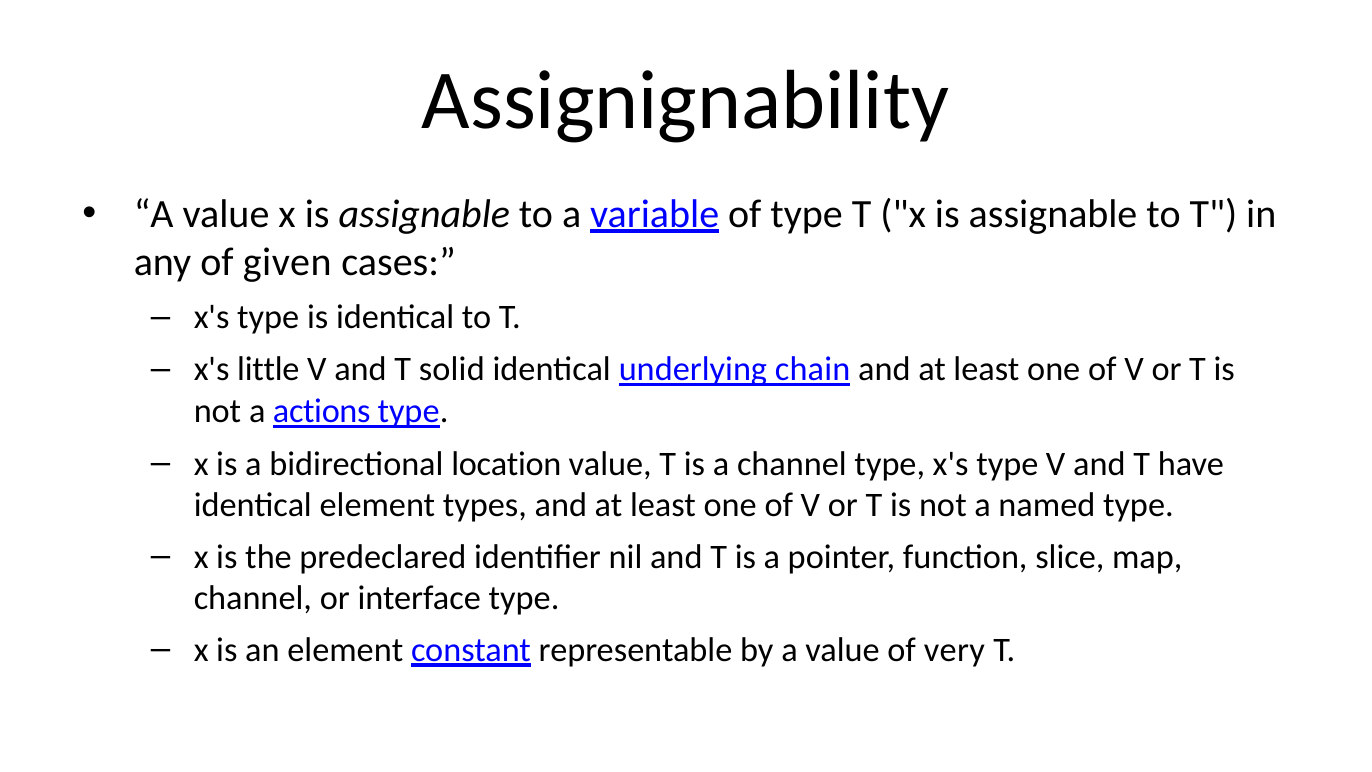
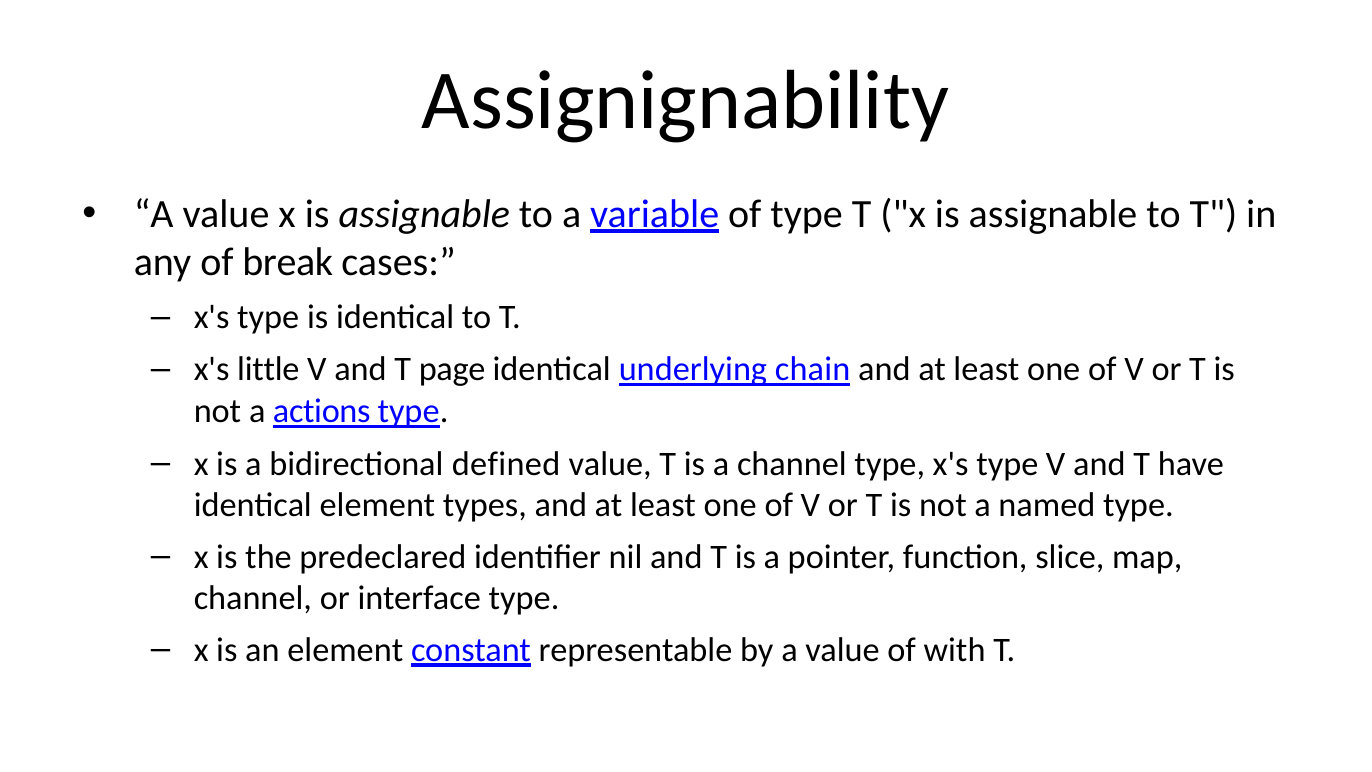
given: given -> break (288, 263)
solid: solid -> page (452, 369)
location: location -> defined (506, 464)
very: very -> with (955, 650)
